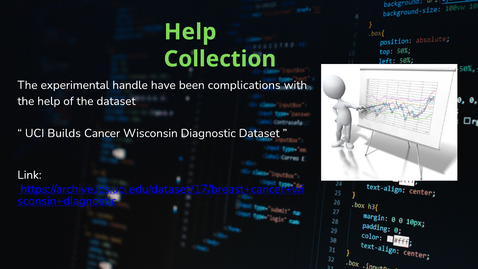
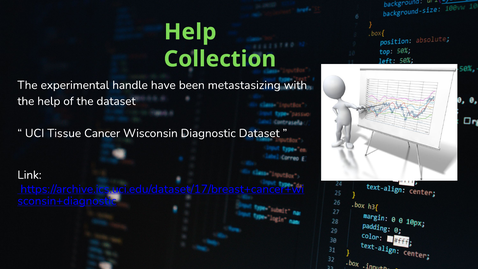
complications: complications -> metastasizing (244, 85)
Builds: Builds -> Tissue (64, 133)
